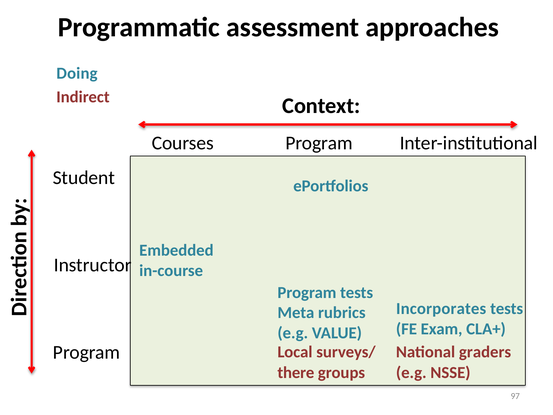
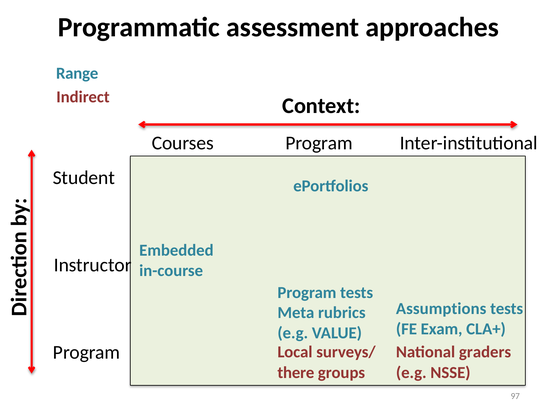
Doing: Doing -> Range (77, 73)
Incorporates: Incorporates -> Assumptions (441, 308)
